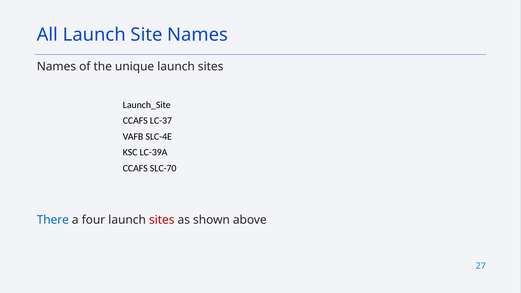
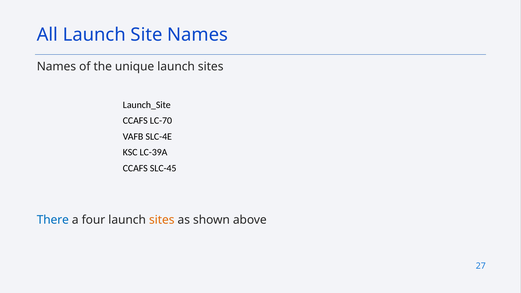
LC-37: LC-37 -> LC-70 (161, 121)
SLC-70: SLC-70 -> SLC-45 (163, 168)
sites colour: red -> orange (162, 220)
